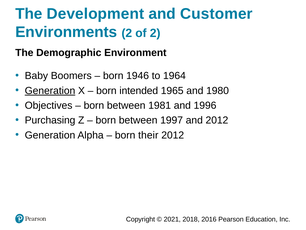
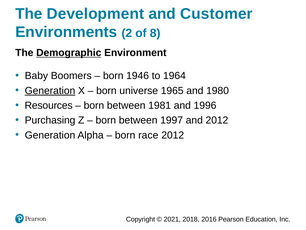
of 2: 2 -> 8 (155, 33)
Demographic underline: none -> present (69, 53)
intended: intended -> universe (139, 90)
Objectives: Objectives -> Resources (49, 105)
their: their -> race (148, 135)
